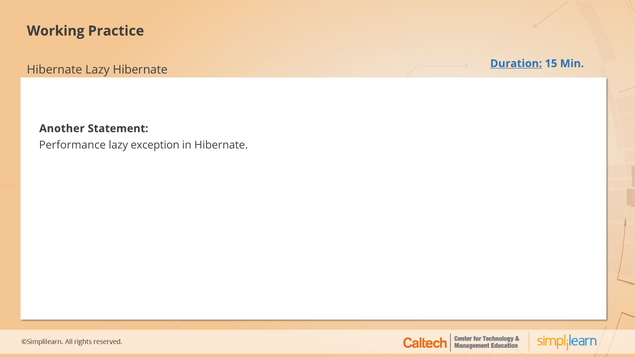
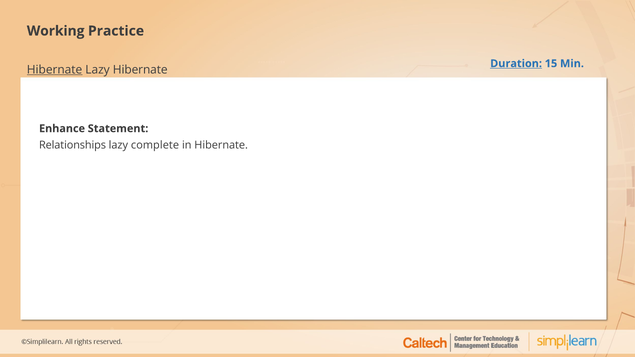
Hibernate underline: none -> present (55, 70)
Another: Another -> Enhance (62, 129)
Performance: Performance -> Relationships (73, 145)
exception: exception -> complete (155, 145)
